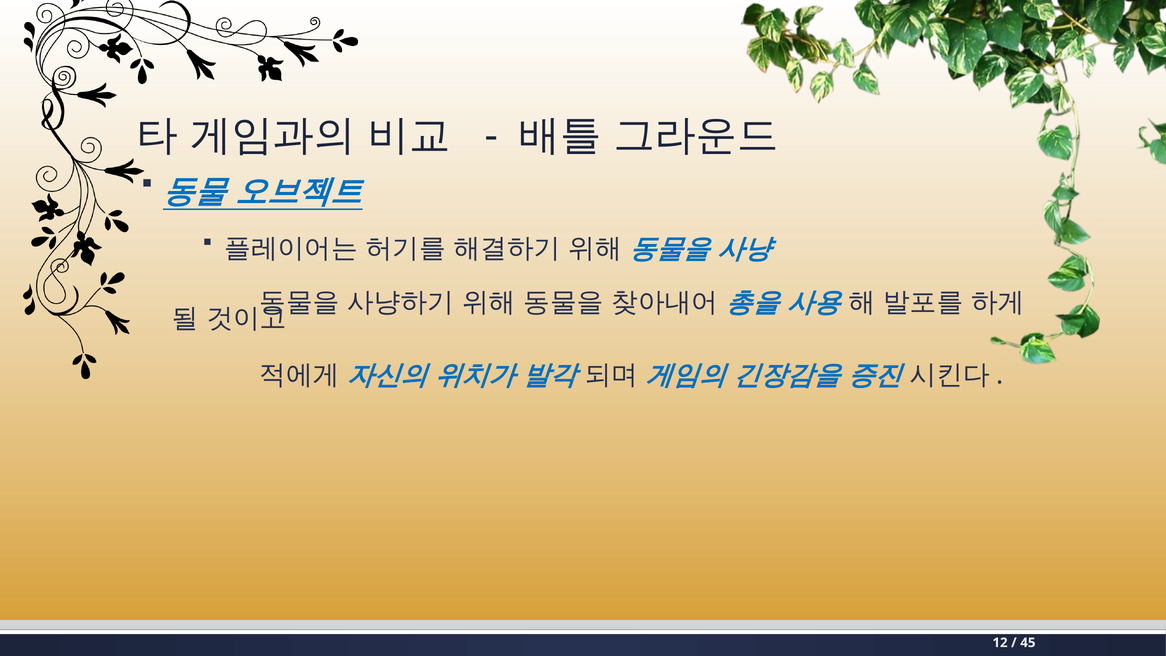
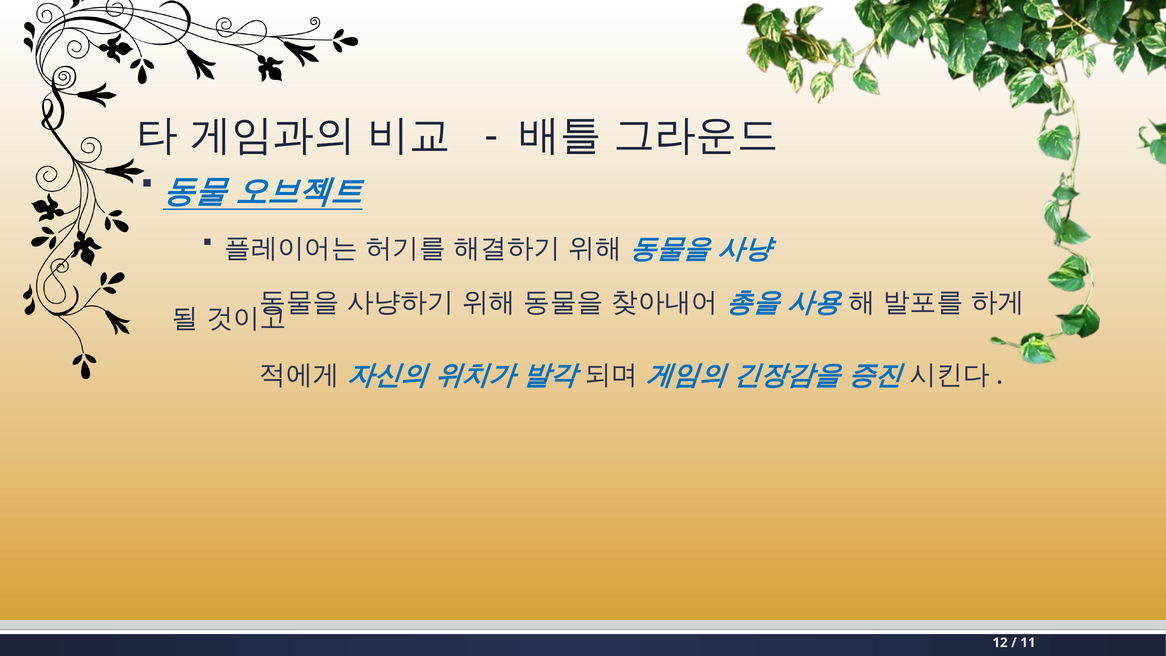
45: 45 -> 11 (1028, 643)
